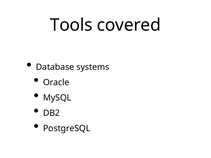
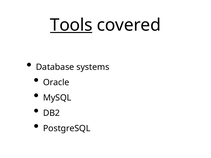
Tools underline: none -> present (71, 25)
